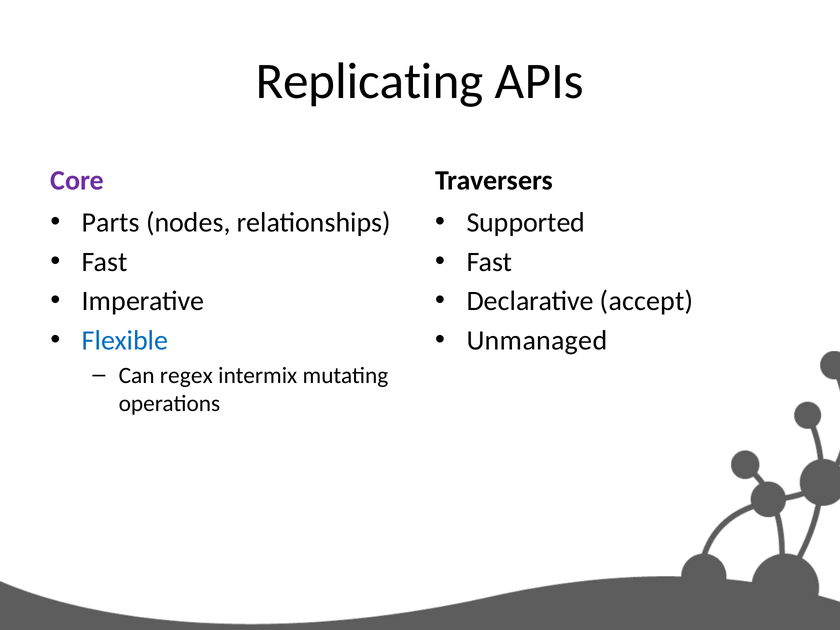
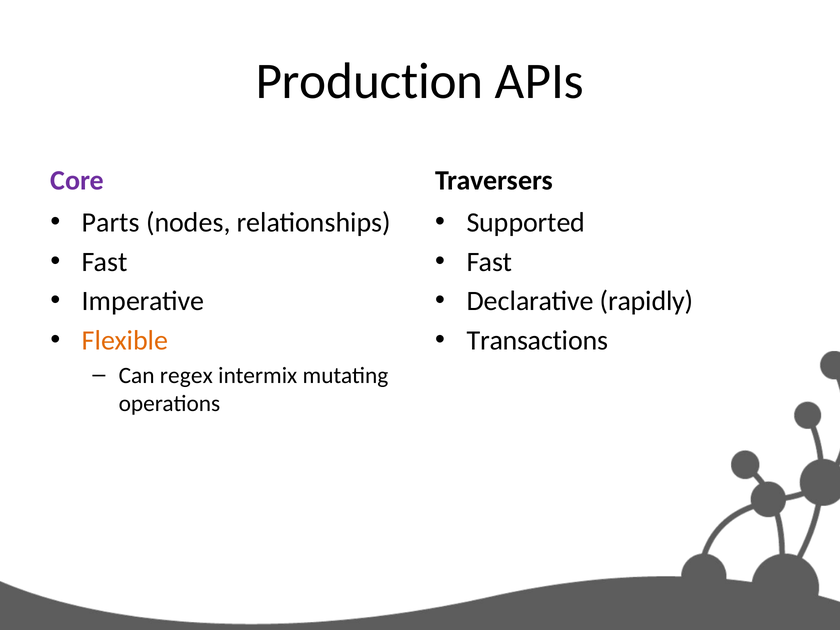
Replicating: Replicating -> Production (369, 81)
accept: accept -> rapidly (647, 301)
Flexible colour: blue -> orange (125, 340)
Unmanaged: Unmanaged -> Transactions (537, 340)
